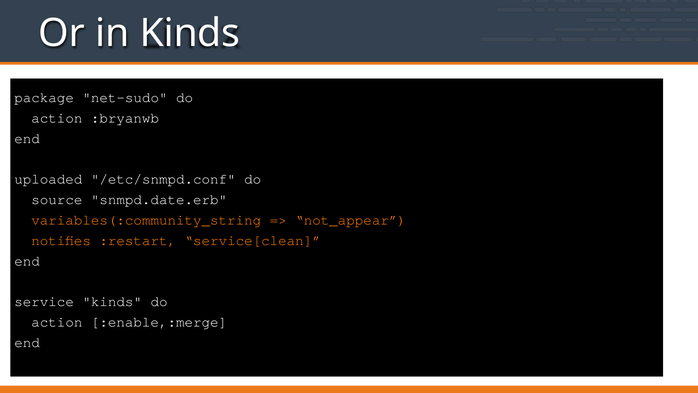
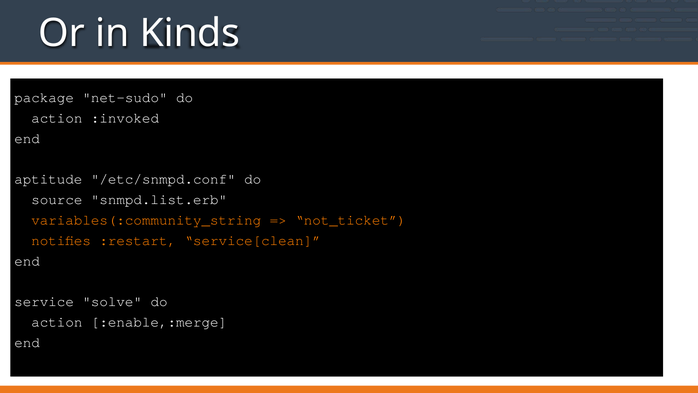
:bryanwb: :bryanwb -> :invoked (125, 118)
uploaded: uploaded -> aptitude (48, 179)
snmpd.date.erb: snmpd.date.erb -> snmpd.list.erb (159, 199)
not_appear: not_appear -> not_ticket (351, 220)
service kinds: kinds -> solve (112, 301)
